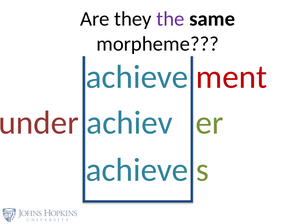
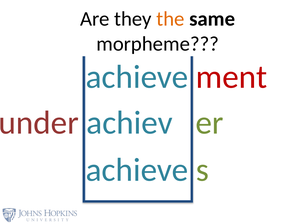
the colour: purple -> orange (170, 19)
